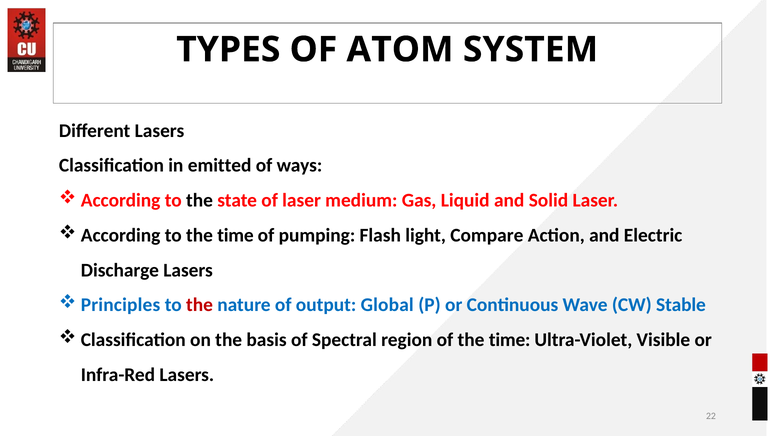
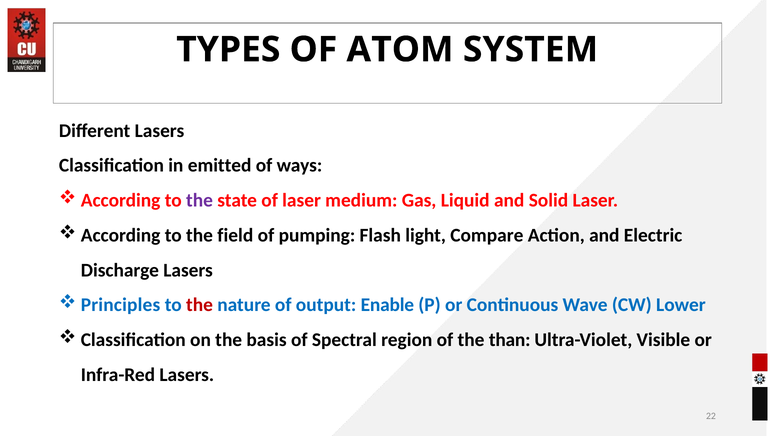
the colour: black -> purple (200, 200)
to the time: time -> field (235, 235)
Global: Global -> Enable (387, 305)
Stable: Stable -> Lower (681, 305)
of the time: time -> than (510, 340)
